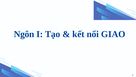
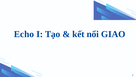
Ngôn: Ngôn -> Echo (24, 34)
